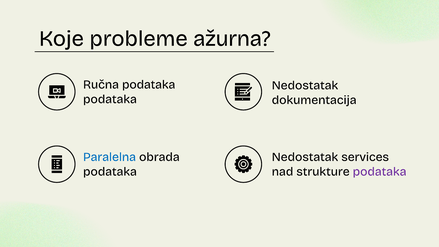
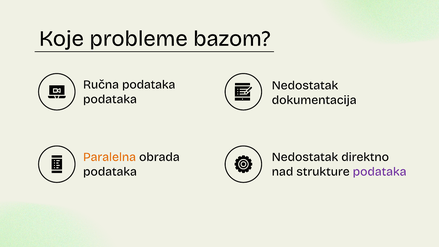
ažurna: ažurna -> bazom (232, 39)
Paralelna colour: blue -> orange (110, 157)
services: services -> direktno (365, 157)
